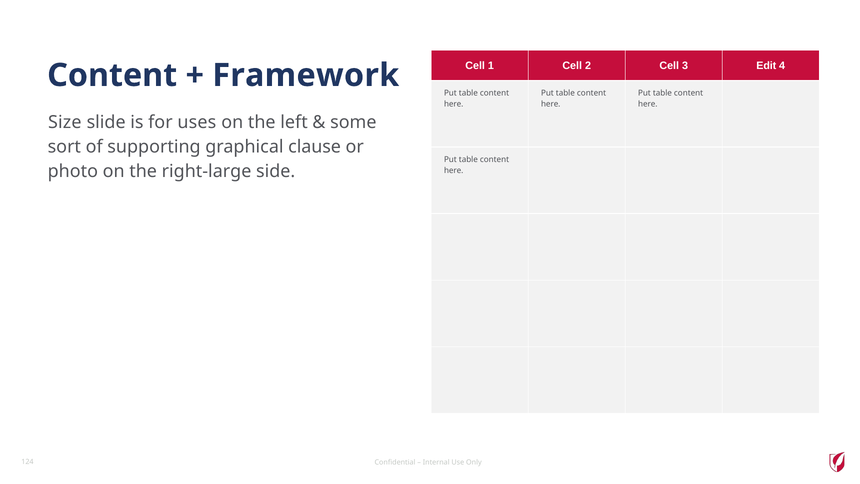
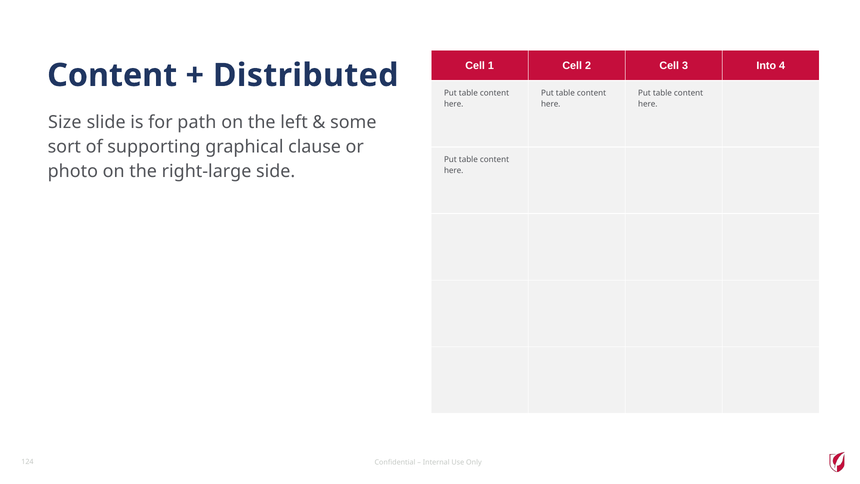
Edit: Edit -> Into (766, 66)
Framework: Framework -> Distributed (306, 75)
uses: uses -> path (197, 122)
